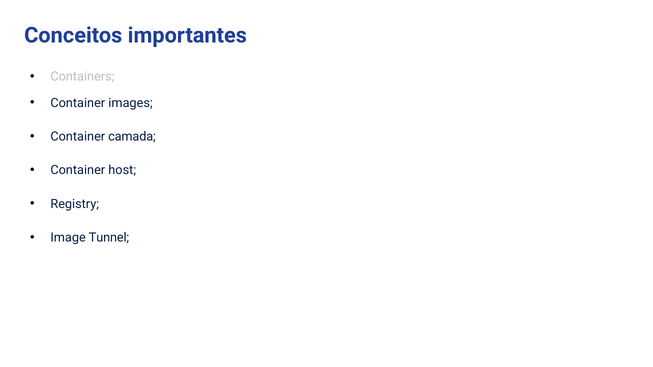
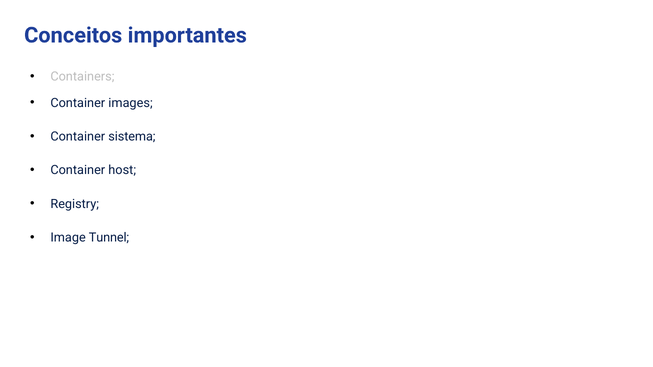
camada: camada -> sistema (132, 137)
